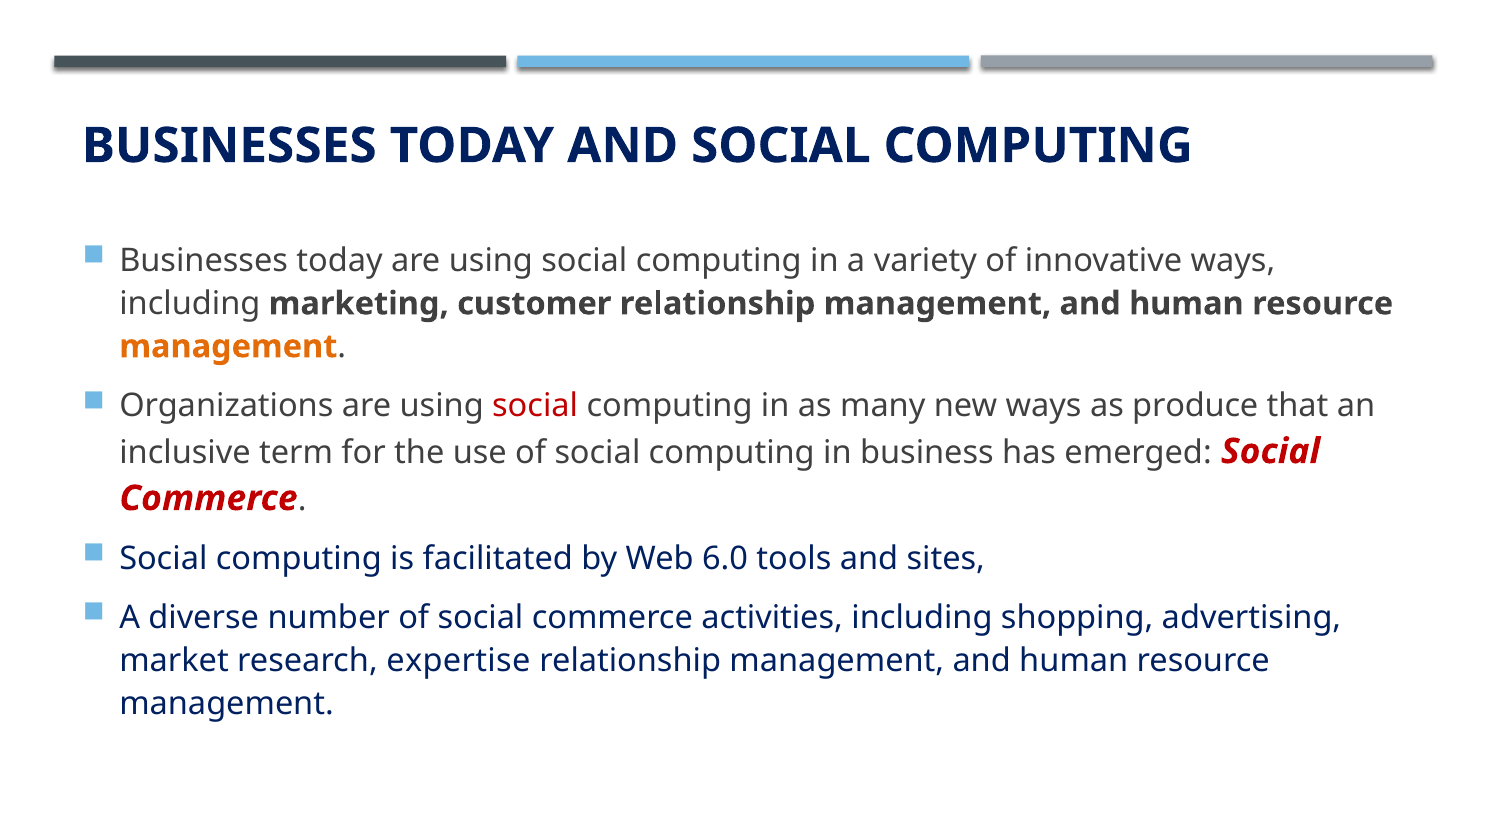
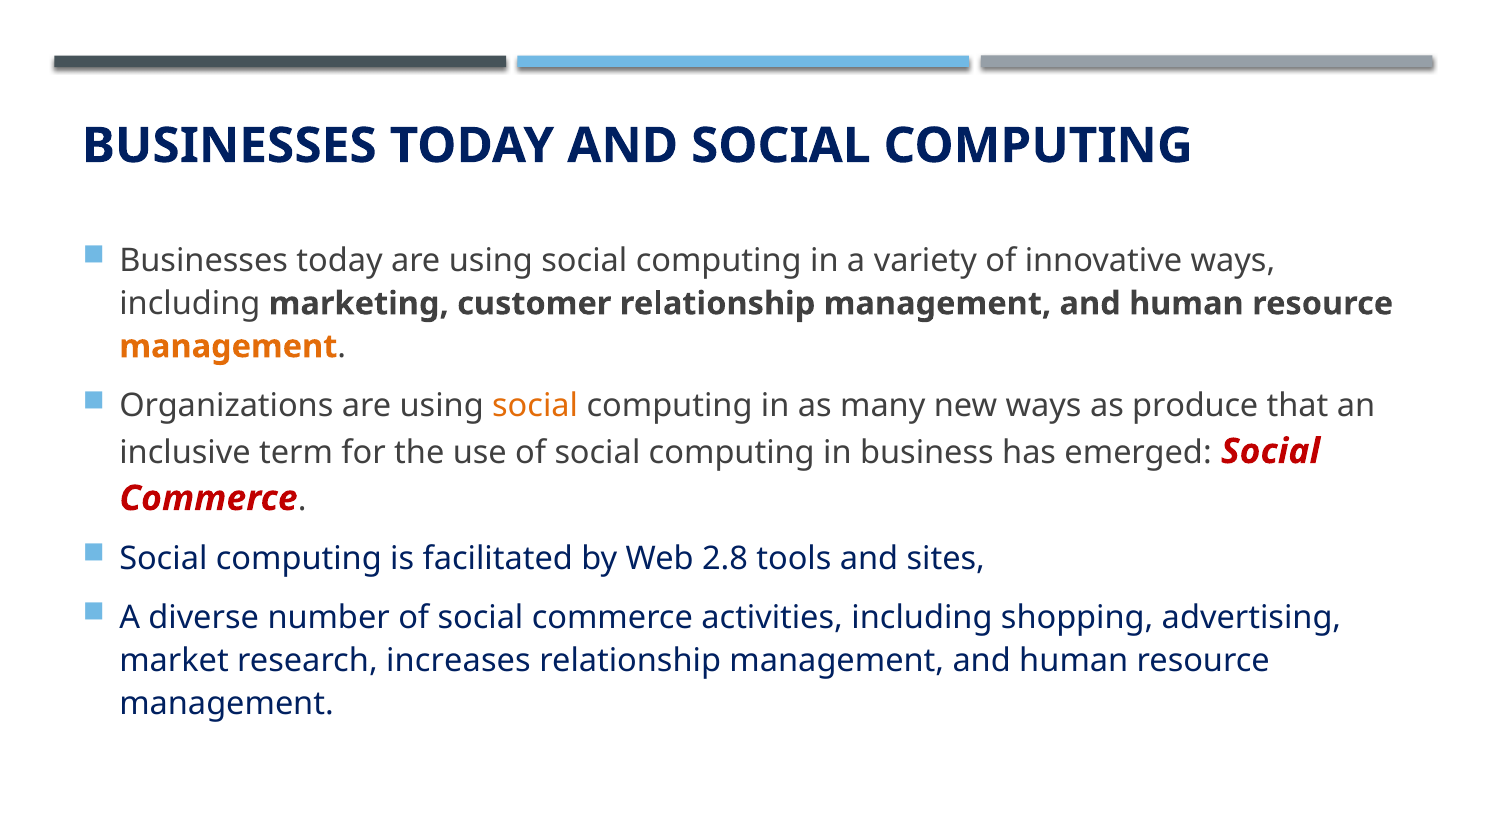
social colour: red -> orange (535, 406)
6.0: 6.0 -> 2.8 (725, 559)
expertise: expertise -> increases (458, 661)
